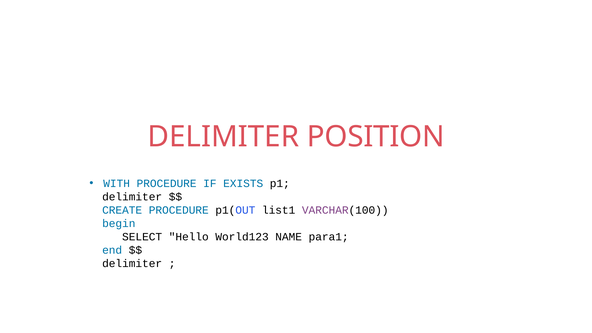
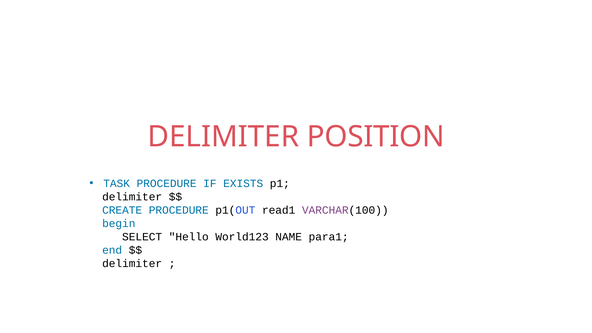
WITH: WITH -> TASK (117, 183)
list1: list1 -> read1 (279, 210)
